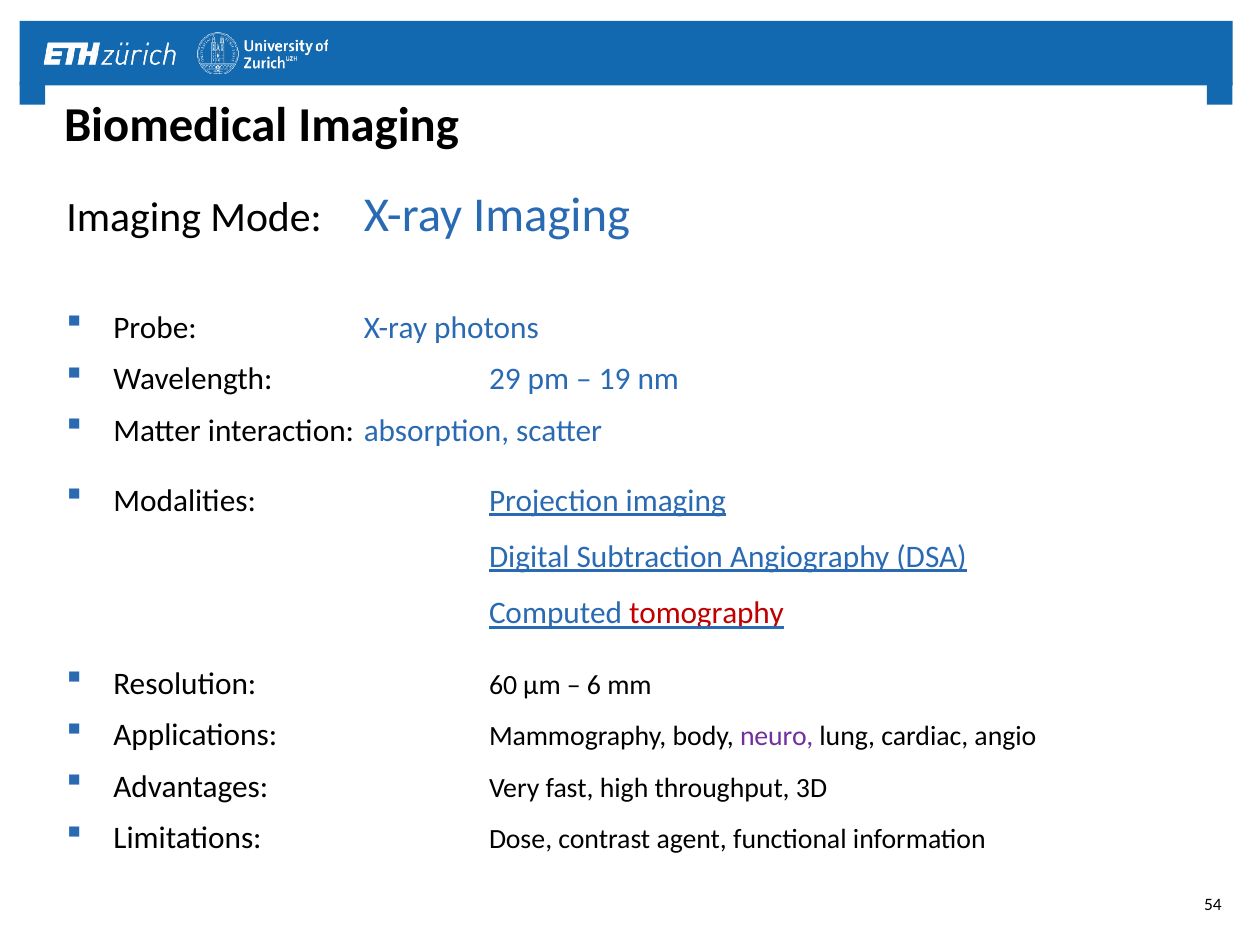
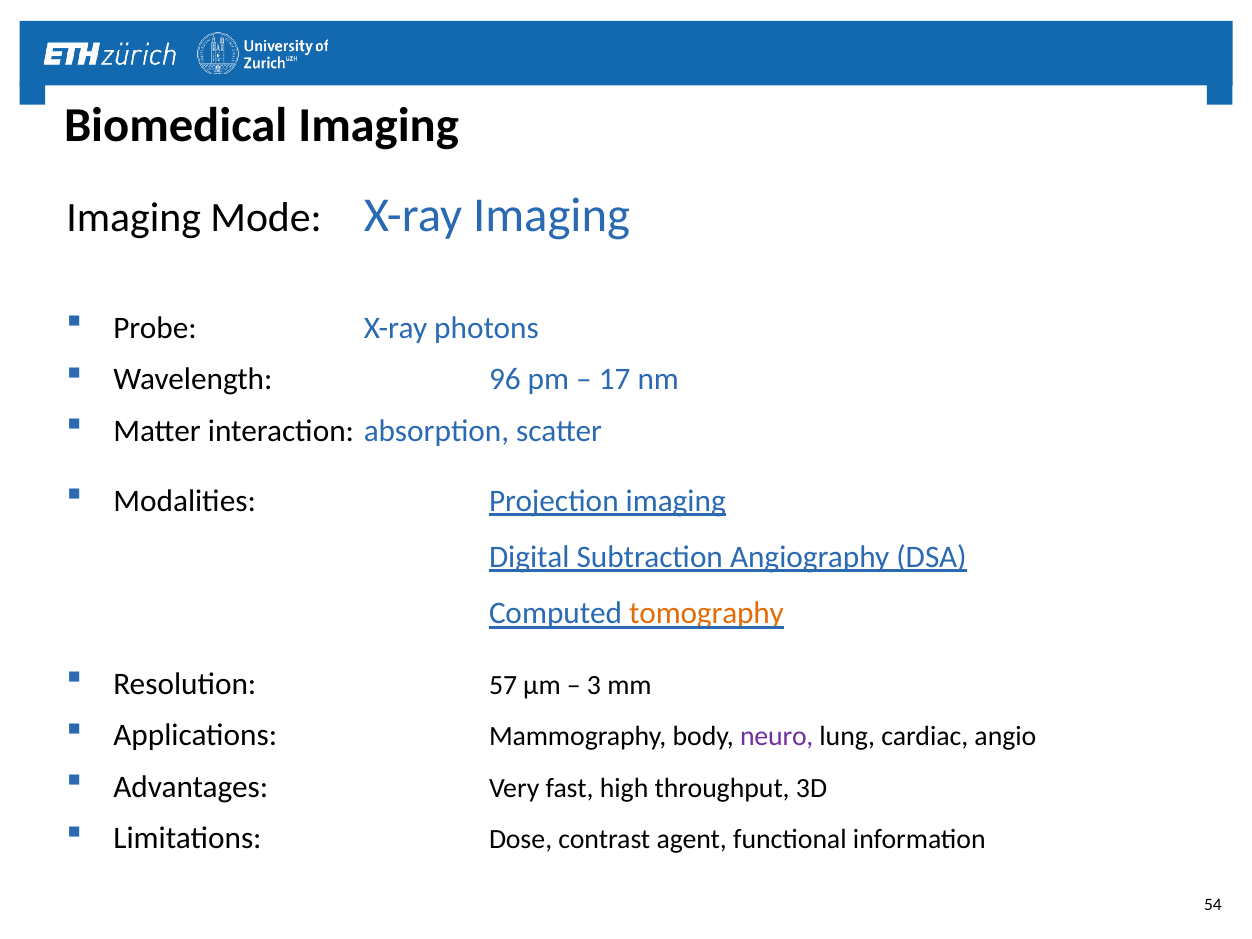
29: 29 -> 96 (505, 379)
19: 19 -> 17 (615, 379)
tomography colour: red -> orange (706, 614)
60: 60 -> 57 (503, 685)
6: 6 -> 3 (594, 685)
